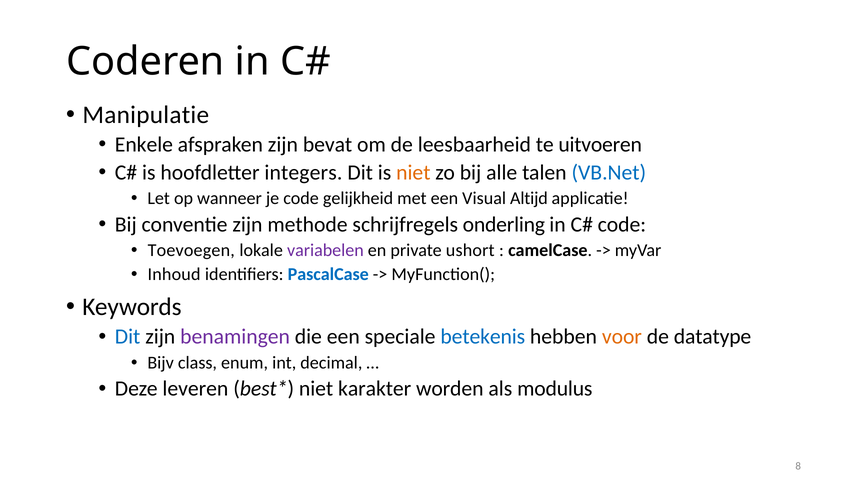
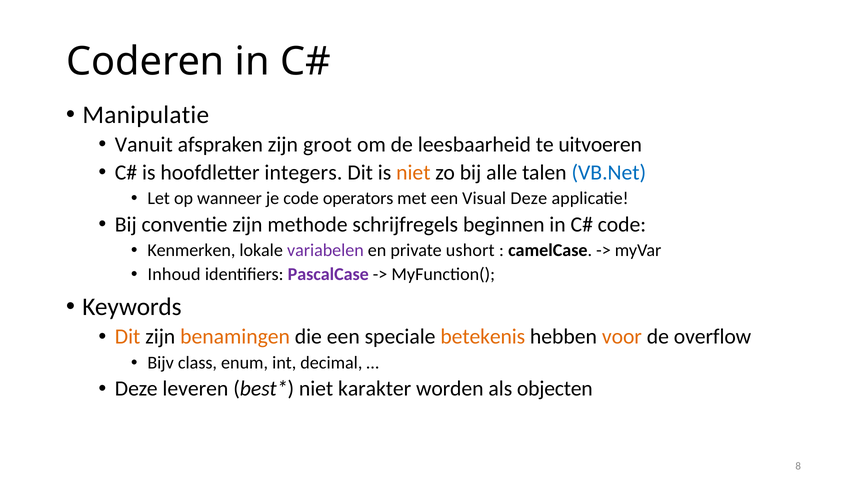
Enkele: Enkele -> Vanuit (144, 144)
bevat: bevat -> groot (327, 144)
gelijkheid: gelijkheid -> operators (358, 198)
Visual Altijd: Altijd -> Deze (529, 198)
onderling: onderling -> beginnen (504, 224)
Toevoegen: Toevoegen -> Kenmerken (191, 250)
PascalCase colour: blue -> purple (328, 274)
Dit colour: blue -> orange (128, 337)
benamingen colour: purple -> orange (235, 337)
betekenis colour: blue -> orange (483, 337)
datatype: datatype -> overflow (713, 337)
modulus: modulus -> objecten (555, 389)
